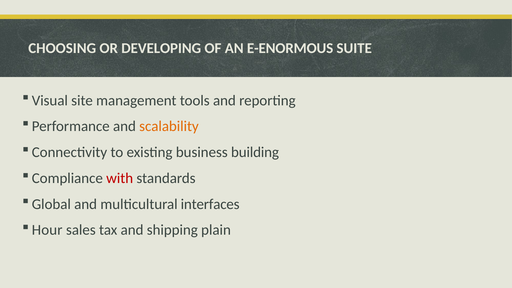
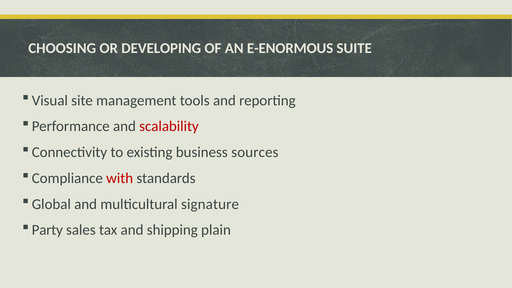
scalability colour: orange -> red (169, 126)
building: building -> sources (255, 152)
interfaces: interfaces -> signature (210, 204)
Hour: Hour -> Party (47, 230)
